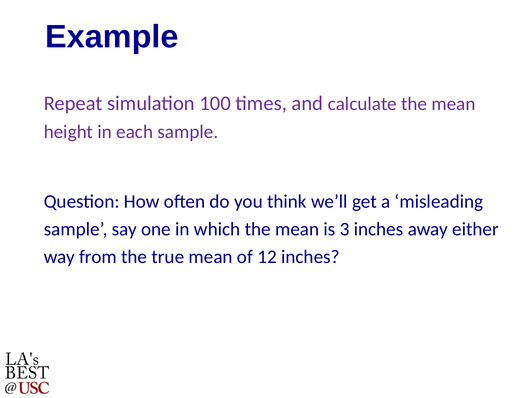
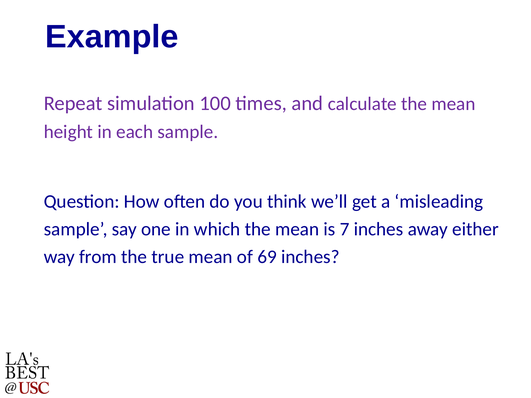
3: 3 -> 7 (345, 229)
12: 12 -> 69 (267, 257)
